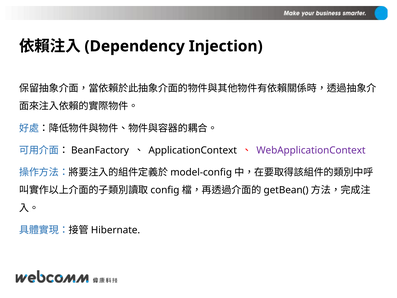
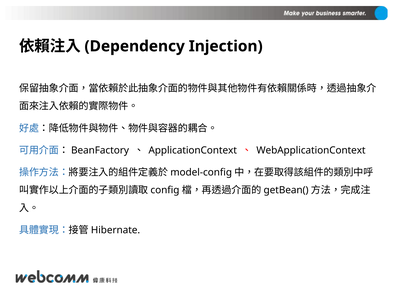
WebApplicationContext colour: purple -> black (311, 150)
